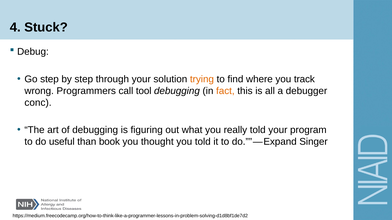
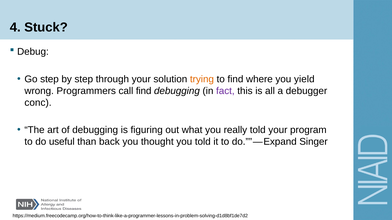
track: track -> yield (304, 79)
call tool: tool -> find (144, 91)
fact colour: orange -> purple (225, 91)
book: book -> back (109, 142)
